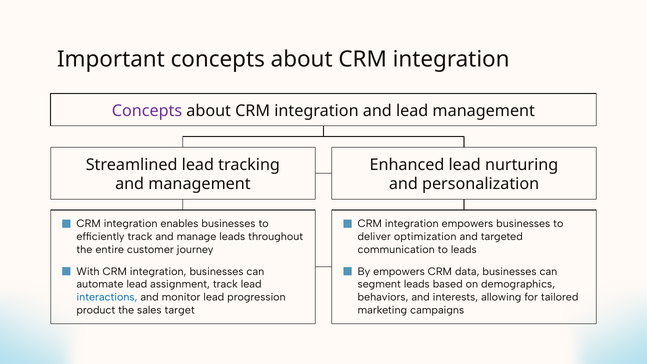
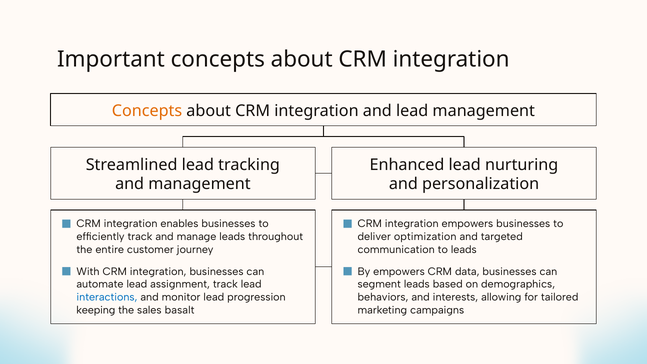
Concepts colour: purple -> orange (147, 111)
product: product -> keeping (96, 310)
target: target -> basalt (180, 310)
